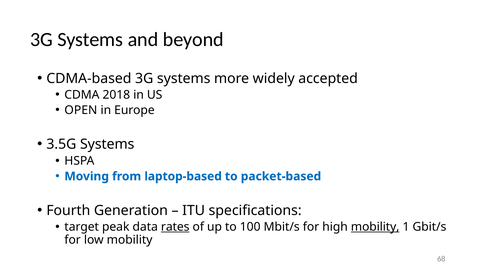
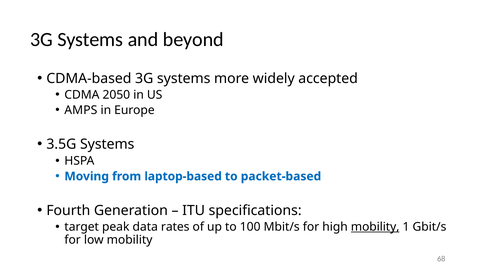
2018: 2018 -> 2050 (116, 95)
OPEN: OPEN -> AMPS (81, 110)
rates underline: present -> none (175, 227)
